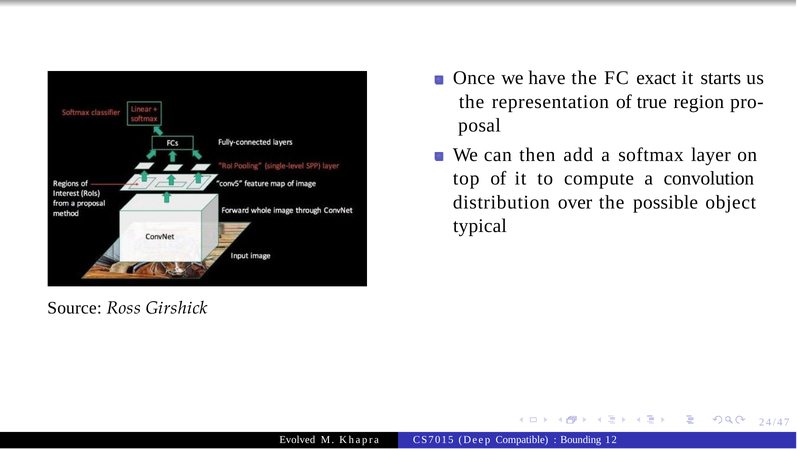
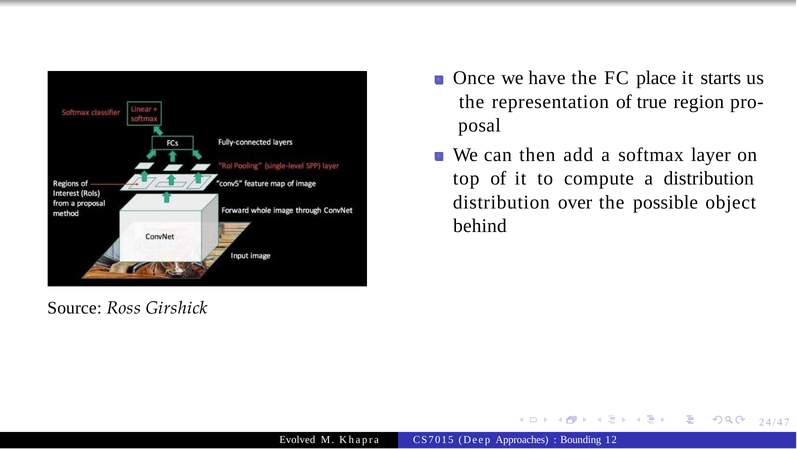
exact: exact -> place (656, 78)
a convolution: convolution -> distribution (709, 178)
typical: typical -> behind (480, 226)
Compatible: Compatible -> Approaches (522, 439)
